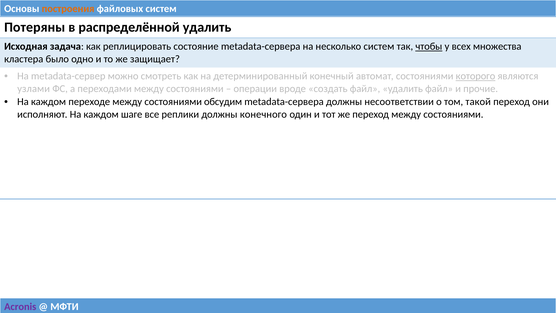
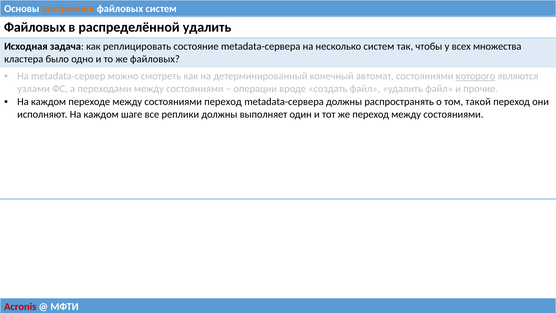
Потеряны: Потеряны -> Файловых (35, 27)
чтобы underline: present -> none (429, 46)
же защищает: защищает -> файловых (155, 59)
состояниями обсудим: обсудим -> переход (223, 101)
несоответствии: несоответствии -> распространять (399, 101)
конечного: конечного -> выполняет (263, 114)
Acronis colour: purple -> red (20, 306)
